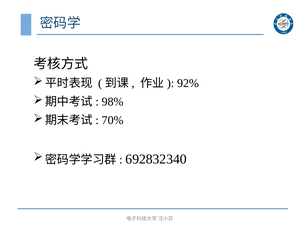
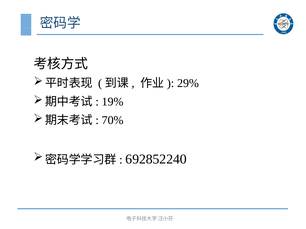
92%: 92% -> 29% (188, 83)
98%: 98% -> 19% (113, 102)
692832340: 692832340 -> 692852240 (156, 159)
